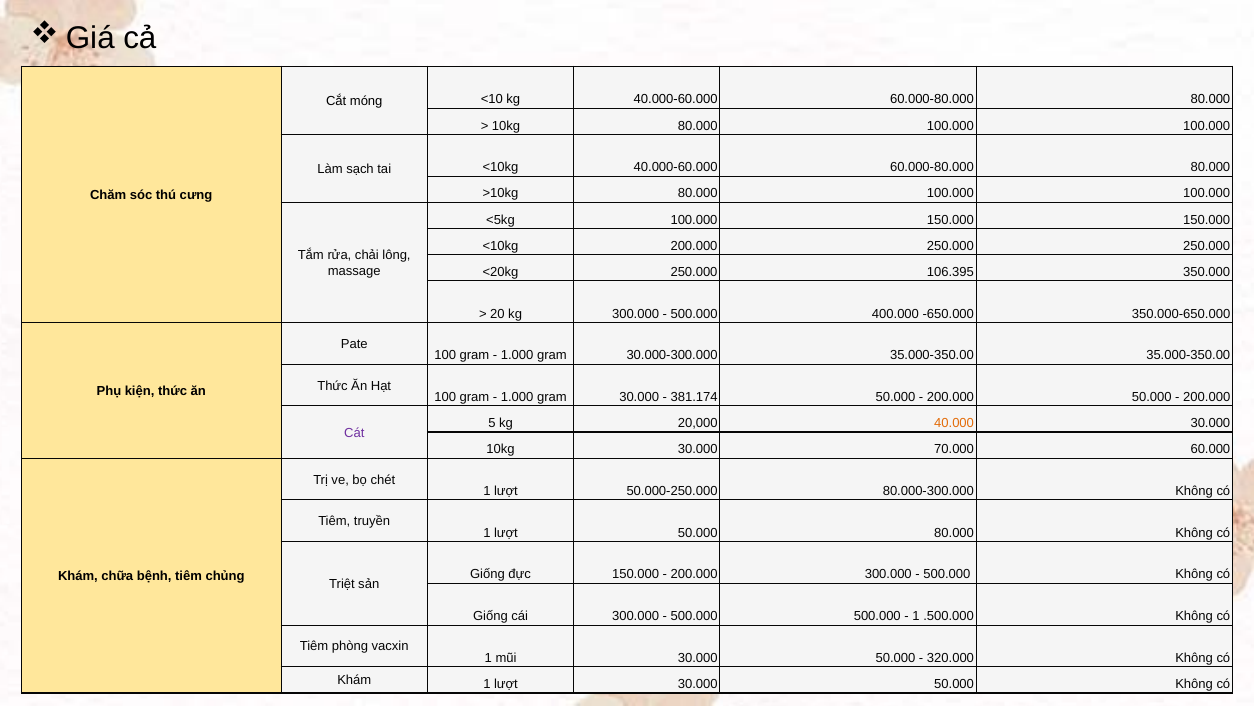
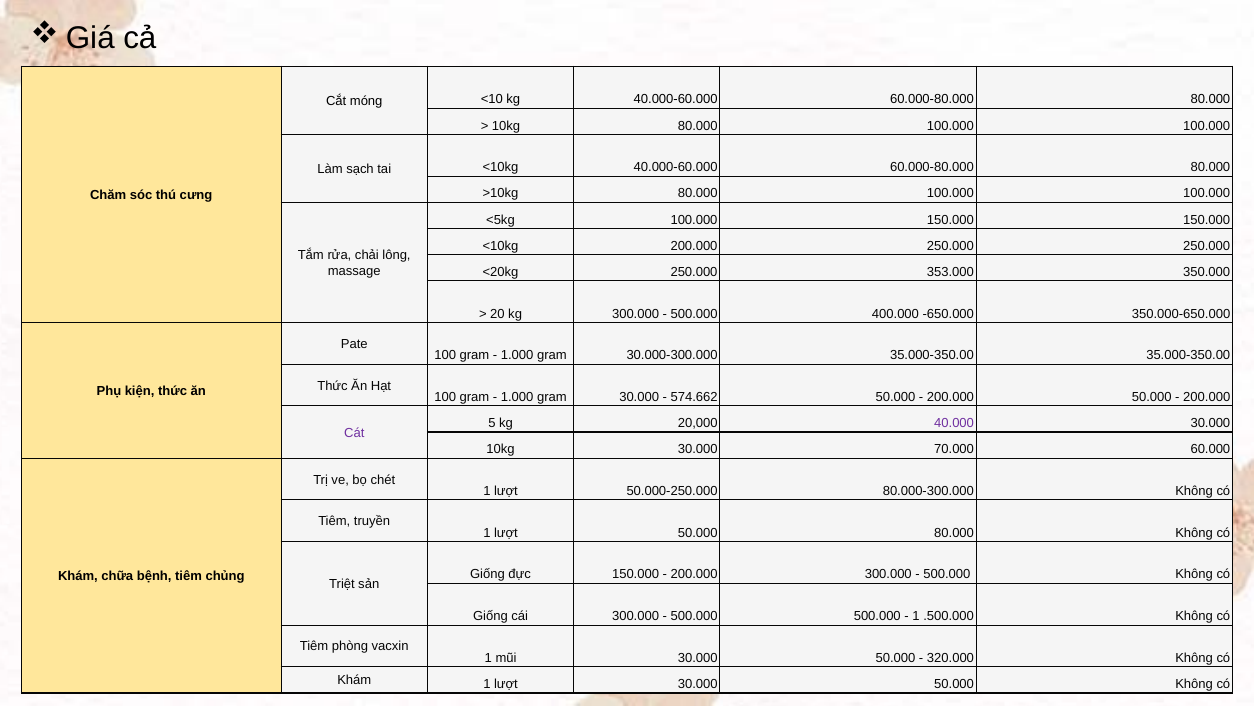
106.395: 106.395 -> 353.000 (950, 272)
381.174: 381.174 -> 574.662 (694, 397)
40.000 colour: orange -> purple (954, 423)
